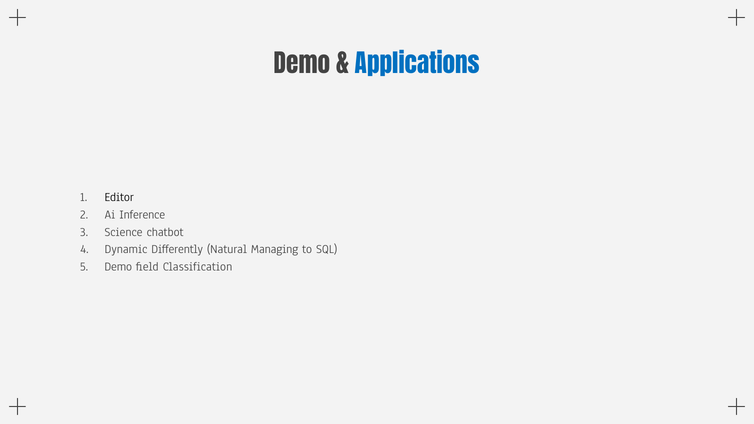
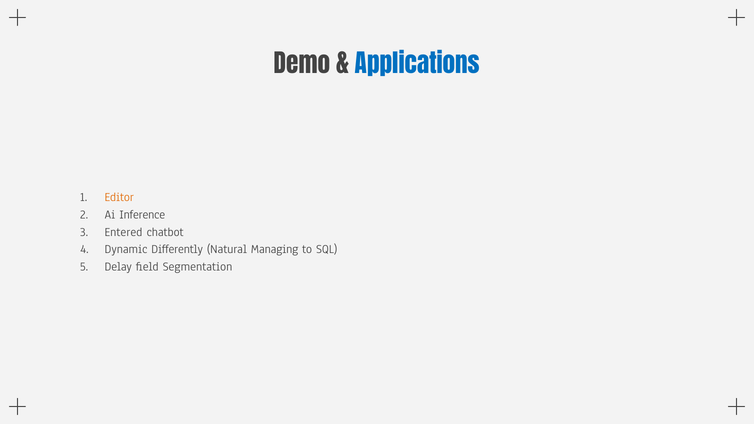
Editor colour: black -> orange (119, 197)
Science: Science -> Entered (124, 232)
Demo: Demo -> Delay (118, 267)
Classification: Classification -> Segmentation (198, 267)
